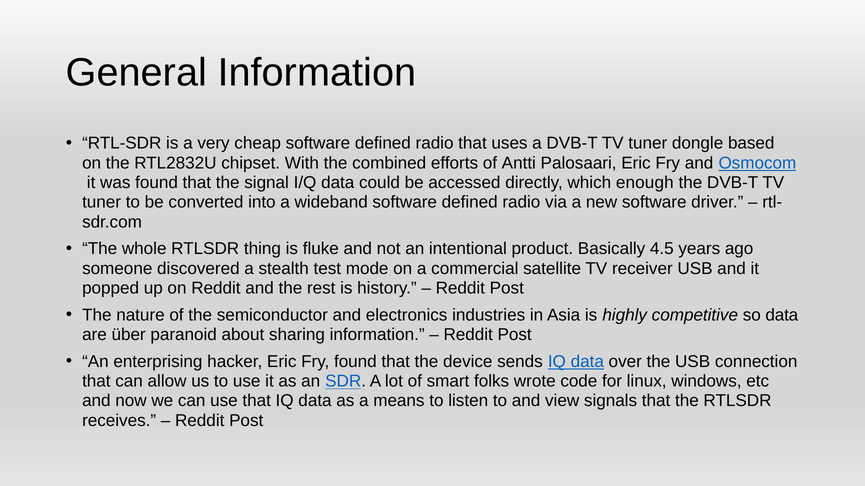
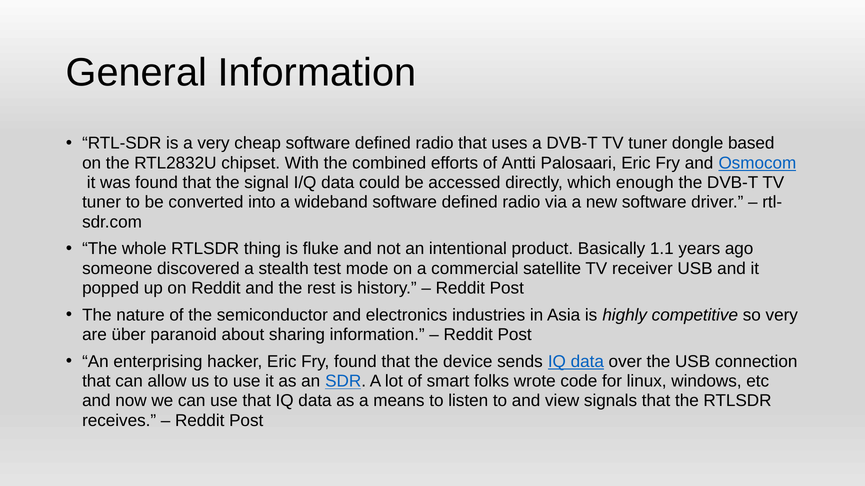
4.5: 4.5 -> 1.1 (662, 249)
so data: data -> very (782, 315)
